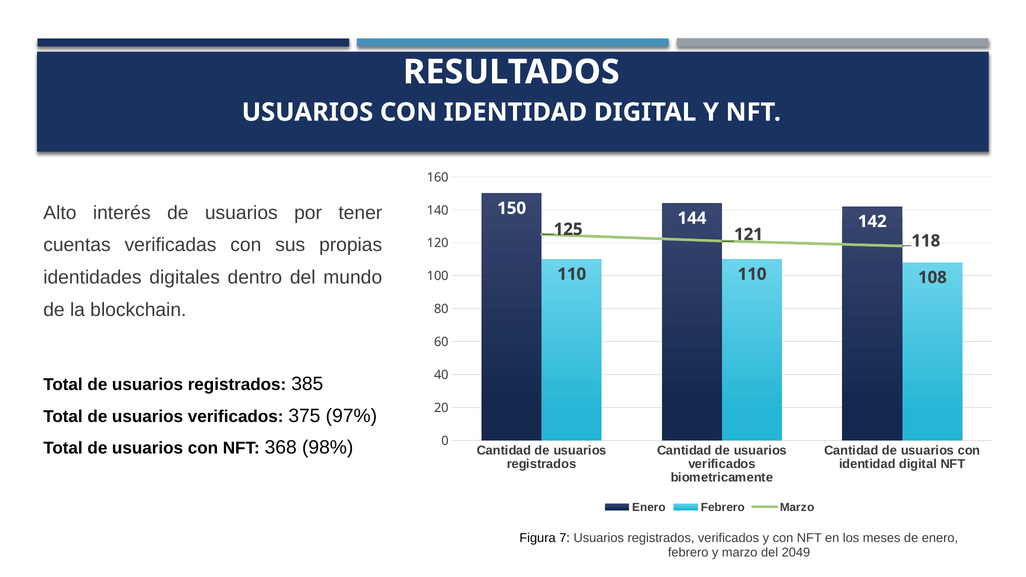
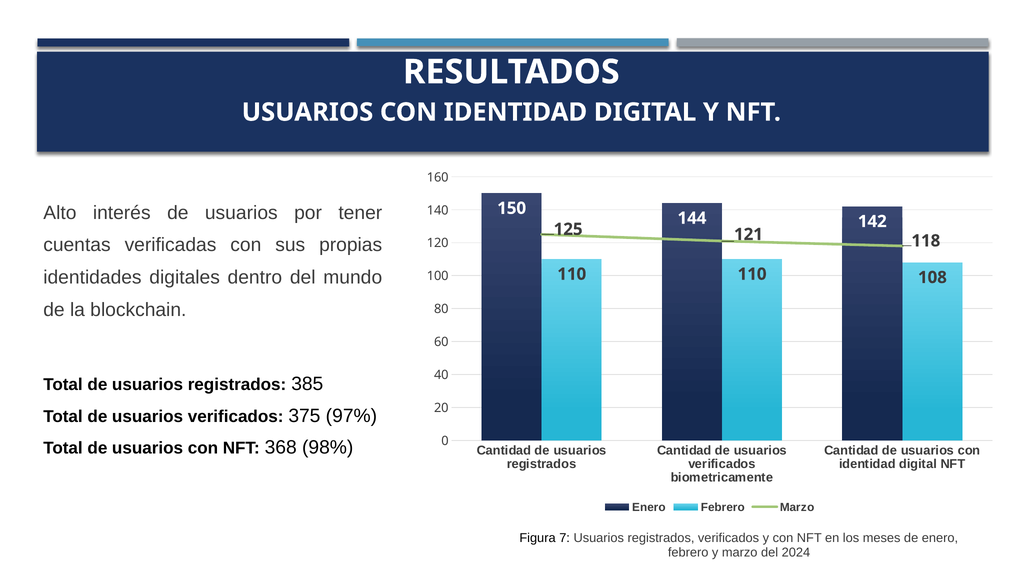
2049: 2049 -> 2024 (796, 553)
